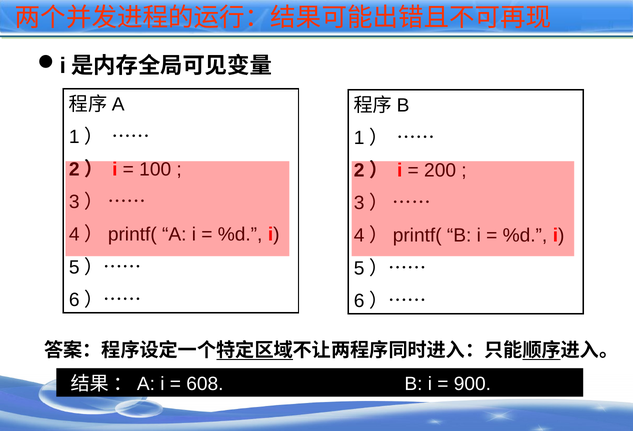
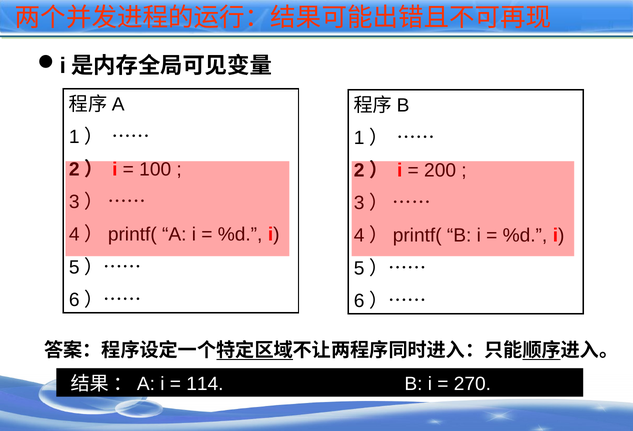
608: 608 -> 114 (205, 383)
900: 900 -> 270 (472, 383)
